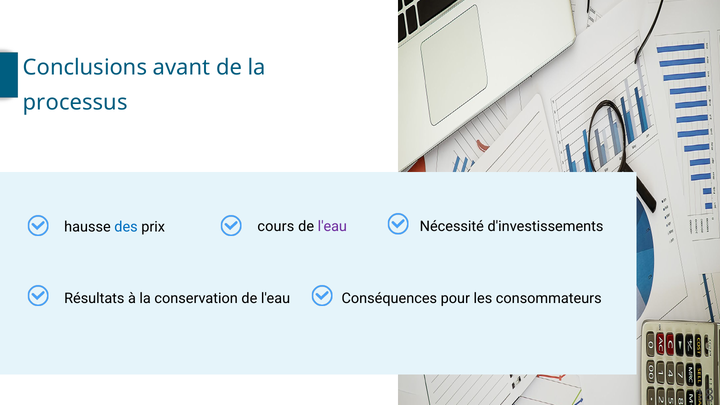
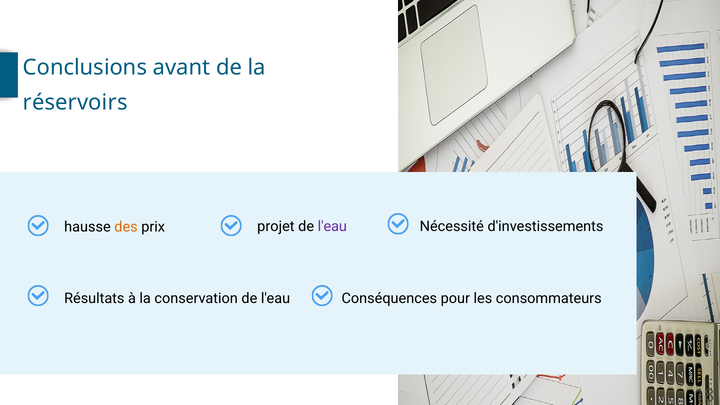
processus: processus -> réservoirs (75, 103)
cours: cours -> projet (276, 227)
des colour: blue -> orange (126, 227)
